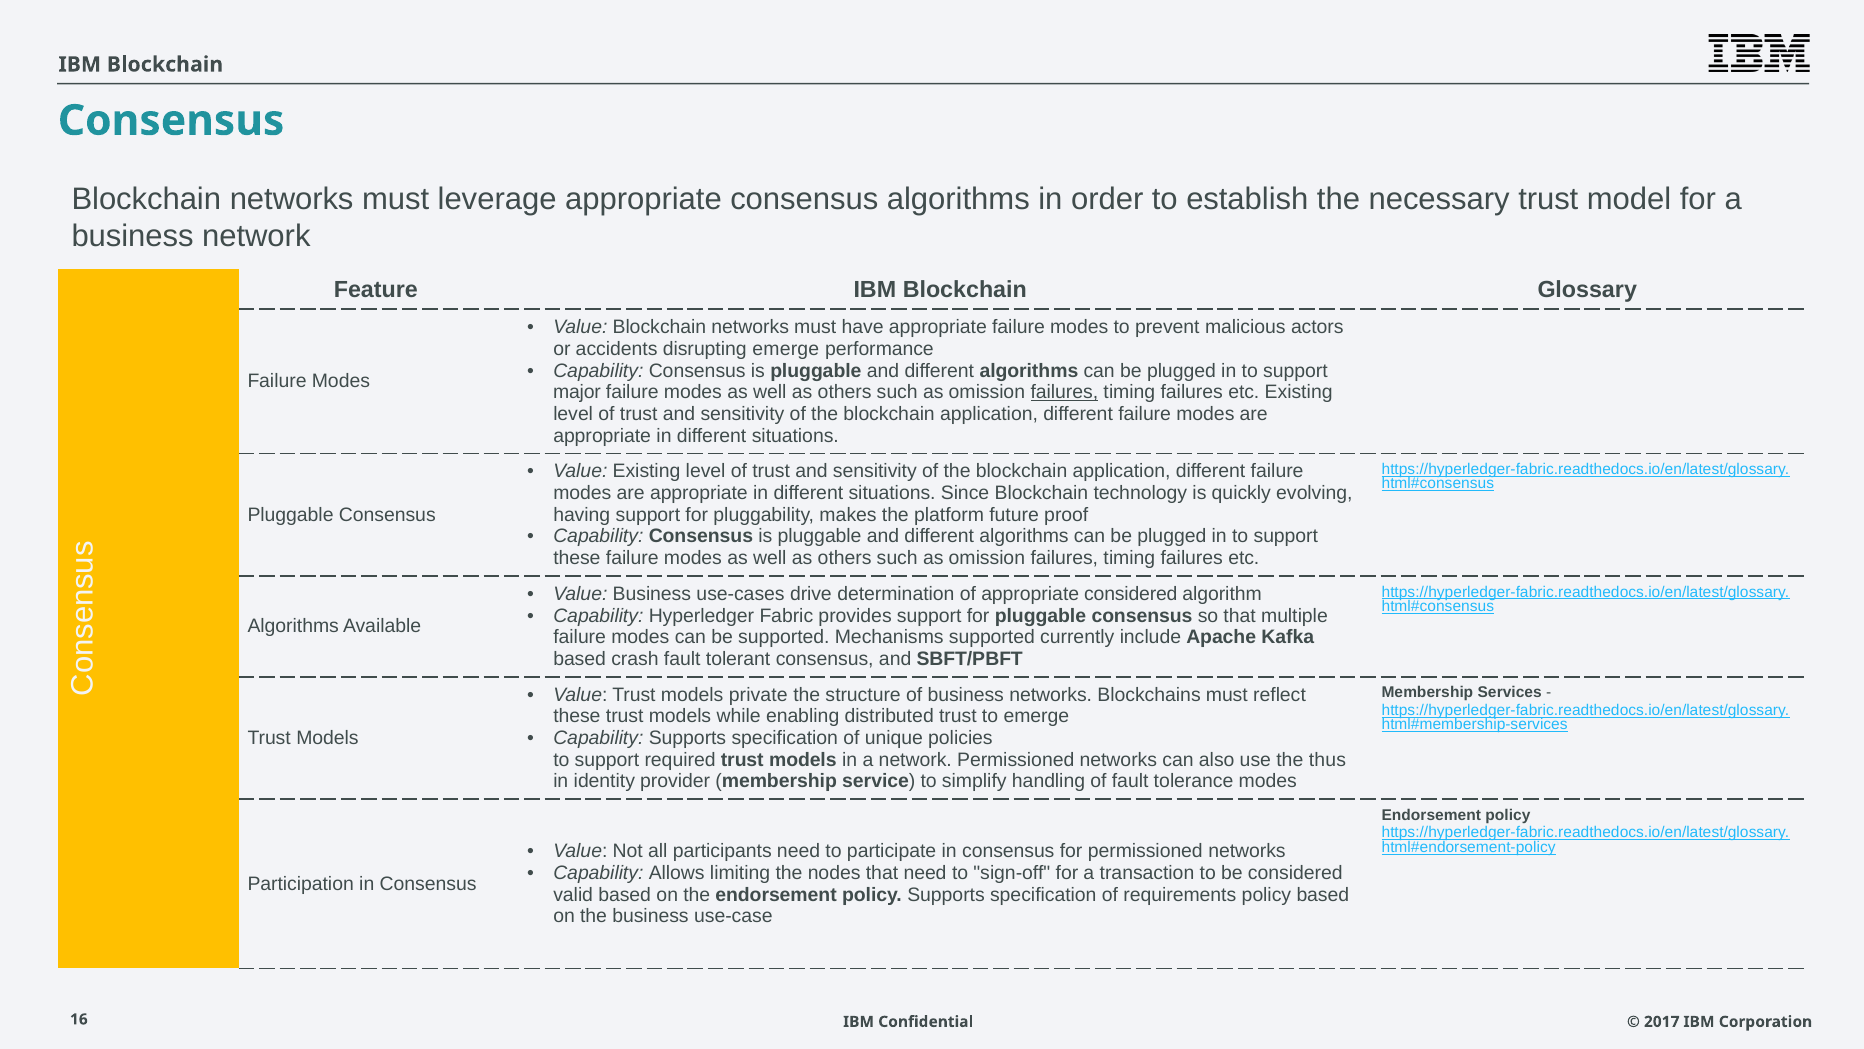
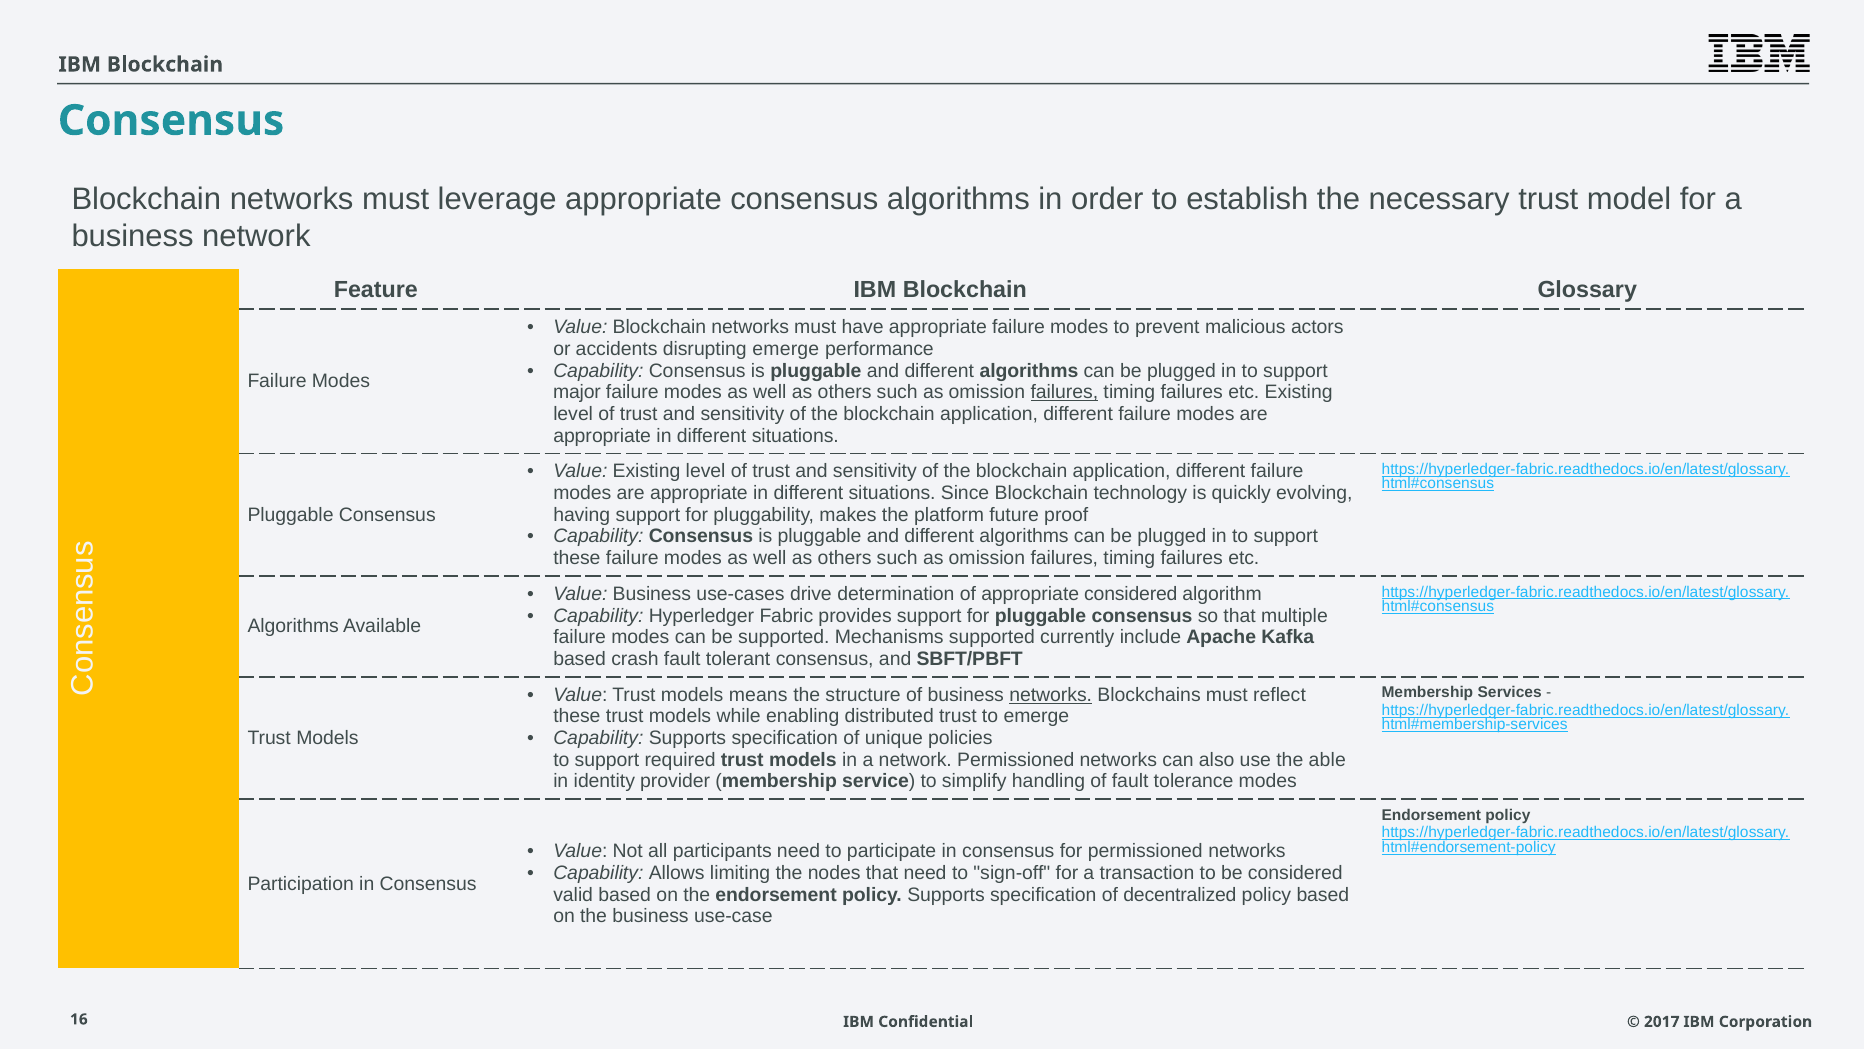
private: private -> means (758, 694)
networks underline: none -> present (1051, 694)
thus: thus -> able (1327, 760)
requirements: requirements -> decentralized (1180, 894)
